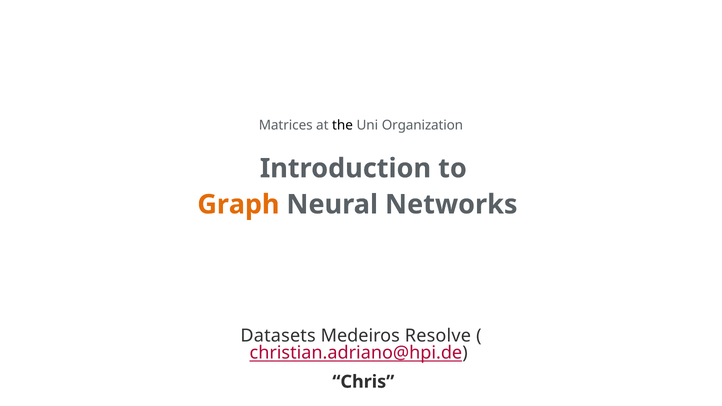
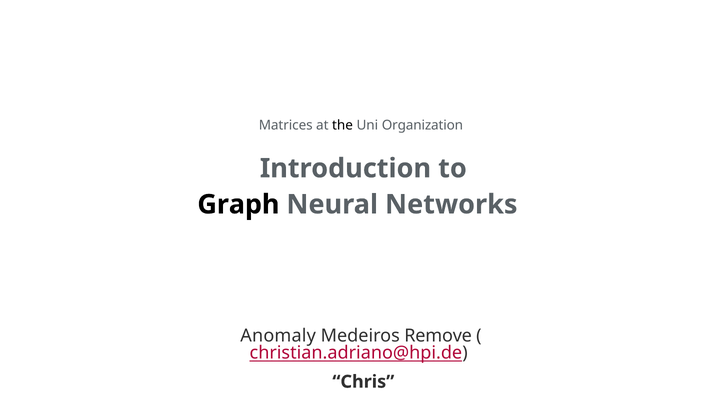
Graph colour: orange -> black (238, 205)
Datasets: Datasets -> Anomaly (278, 336)
Resolve: Resolve -> Remove (438, 336)
